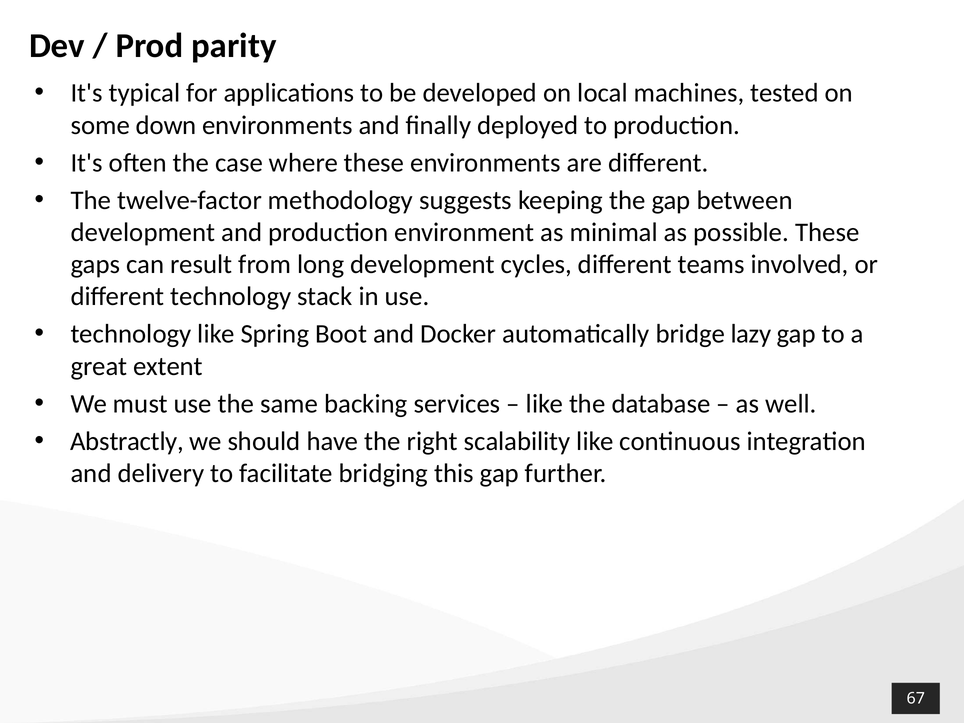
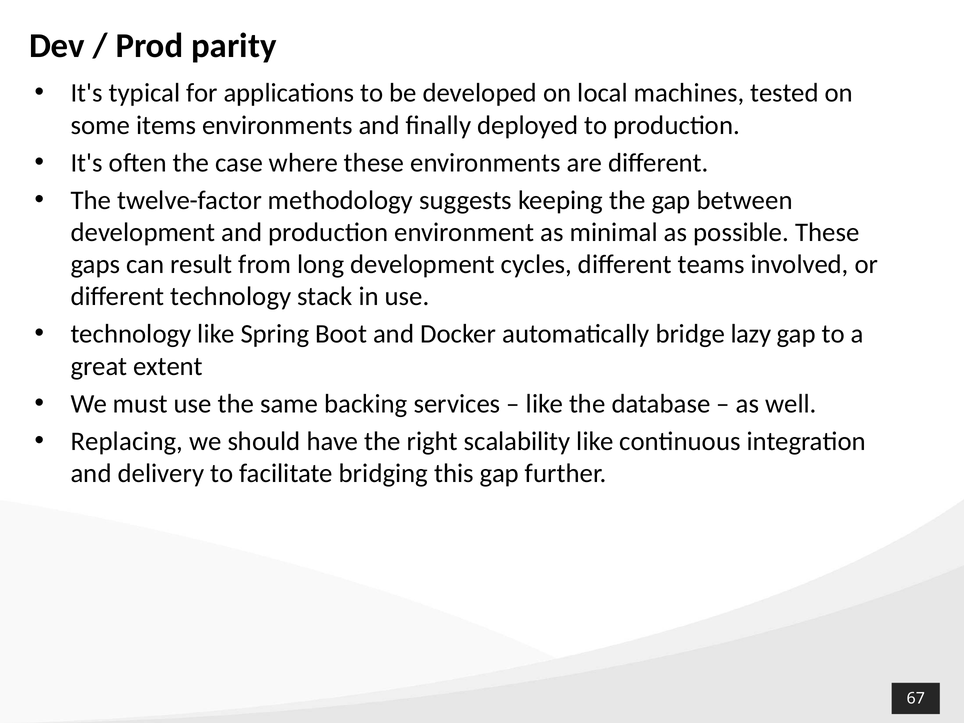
down: down -> items (166, 125)
Abstractly: Abstractly -> Replacing (127, 441)
